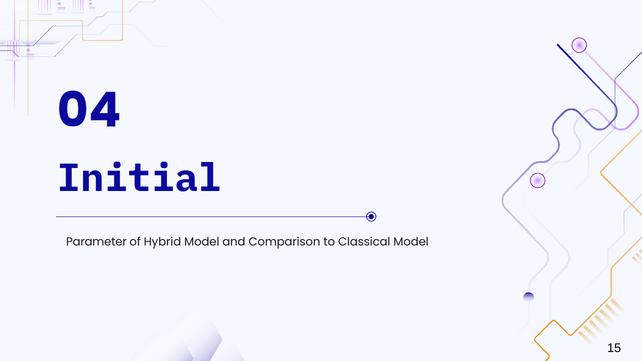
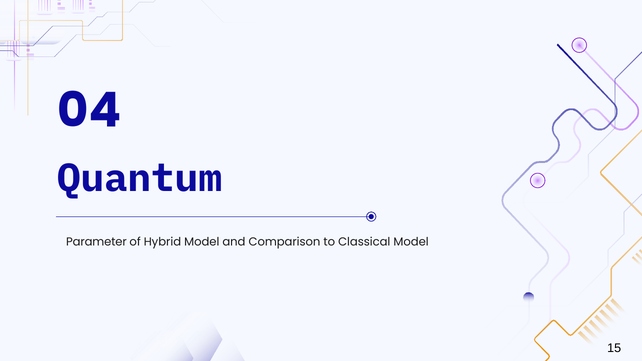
Initial: Initial -> Quantum (140, 178)
